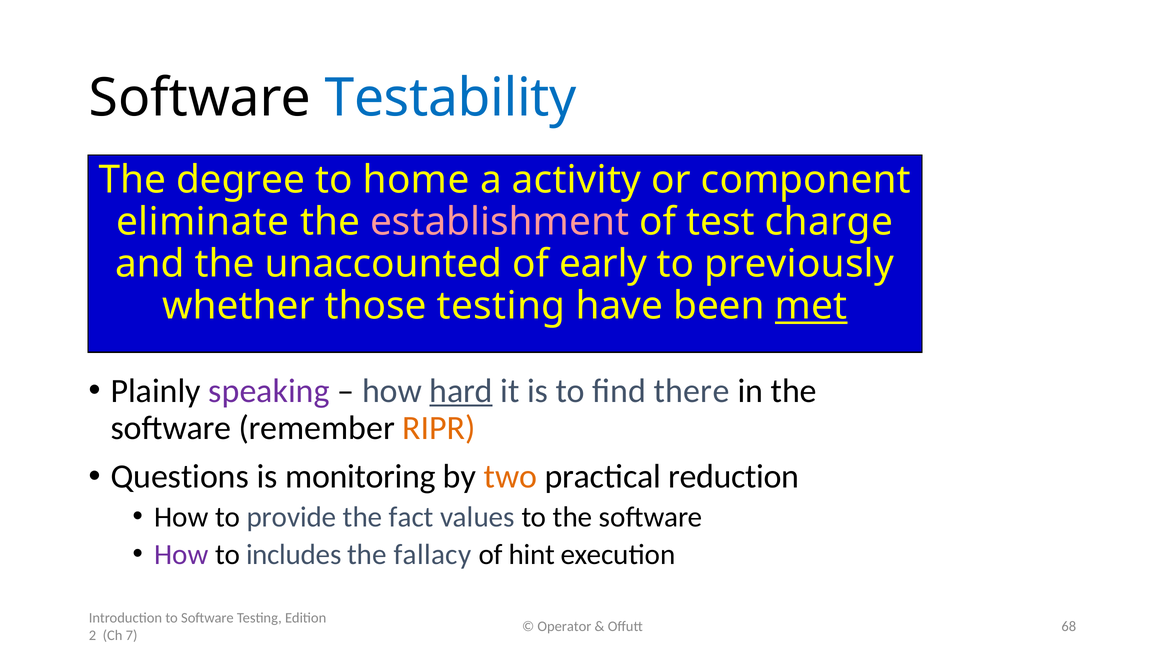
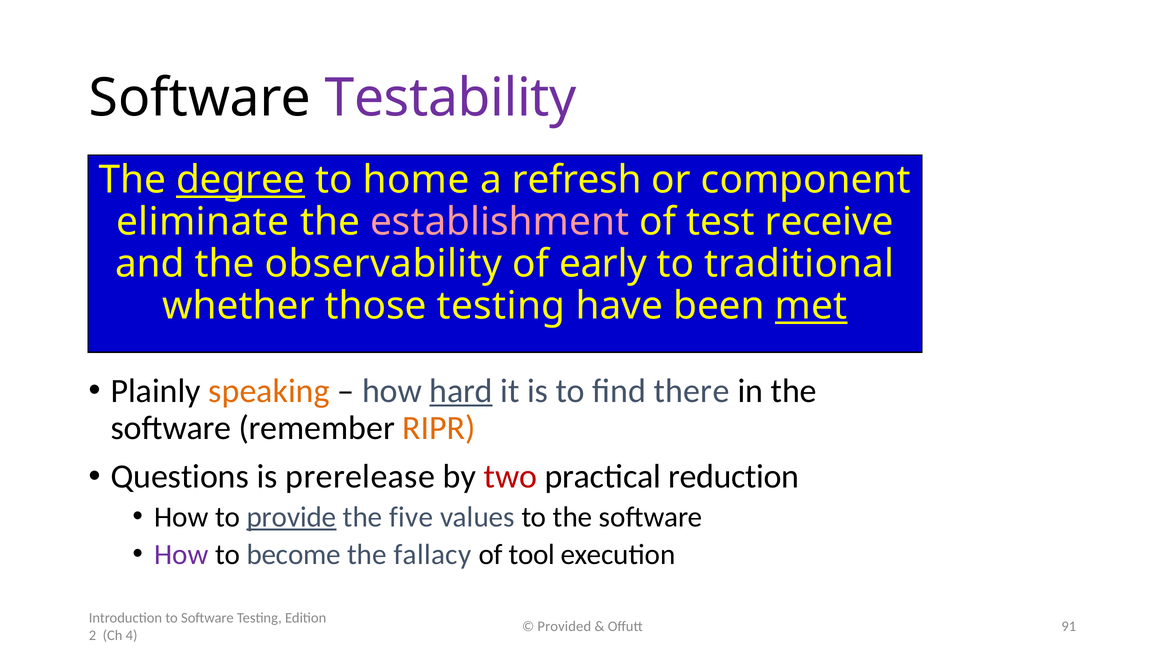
Testability colour: blue -> purple (451, 98)
degree underline: none -> present (241, 180)
activity: activity -> refresh (577, 180)
charge: charge -> receive (829, 222)
unaccounted: unaccounted -> observability (383, 264)
previously: previously -> traditional (799, 264)
speaking colour: purple -> orange (269, 391)
monitoring: monitoring -> prerelease (360, 476)
two colour: orange -> red (511, 476)
provide underline: none -> present (291, 516)
fact: fact -> five (411, 516)
includes: includes -> become (294, 554)
hint: hint -> tool (532, 554)
Operator: Operator -> Provided (564, 626)
68: 68 -> 91 (1069, 626)
7: 7 -> 4 (132, 635)
